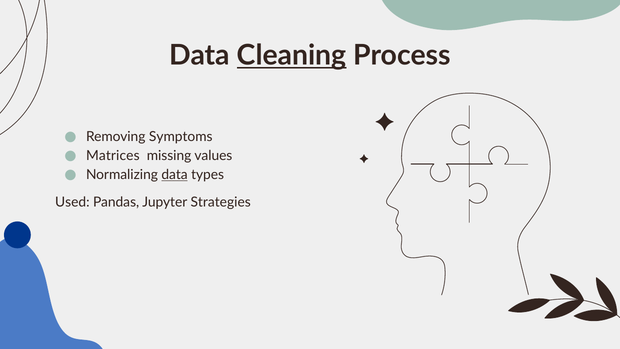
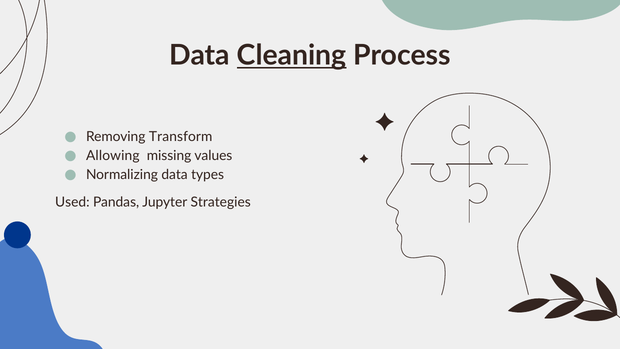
Symptoms: Symptoms -> Transform (181, 137)
Matrices: Matrices -> Allowing (113, 156)
data underline: present -> none (175, 175)
